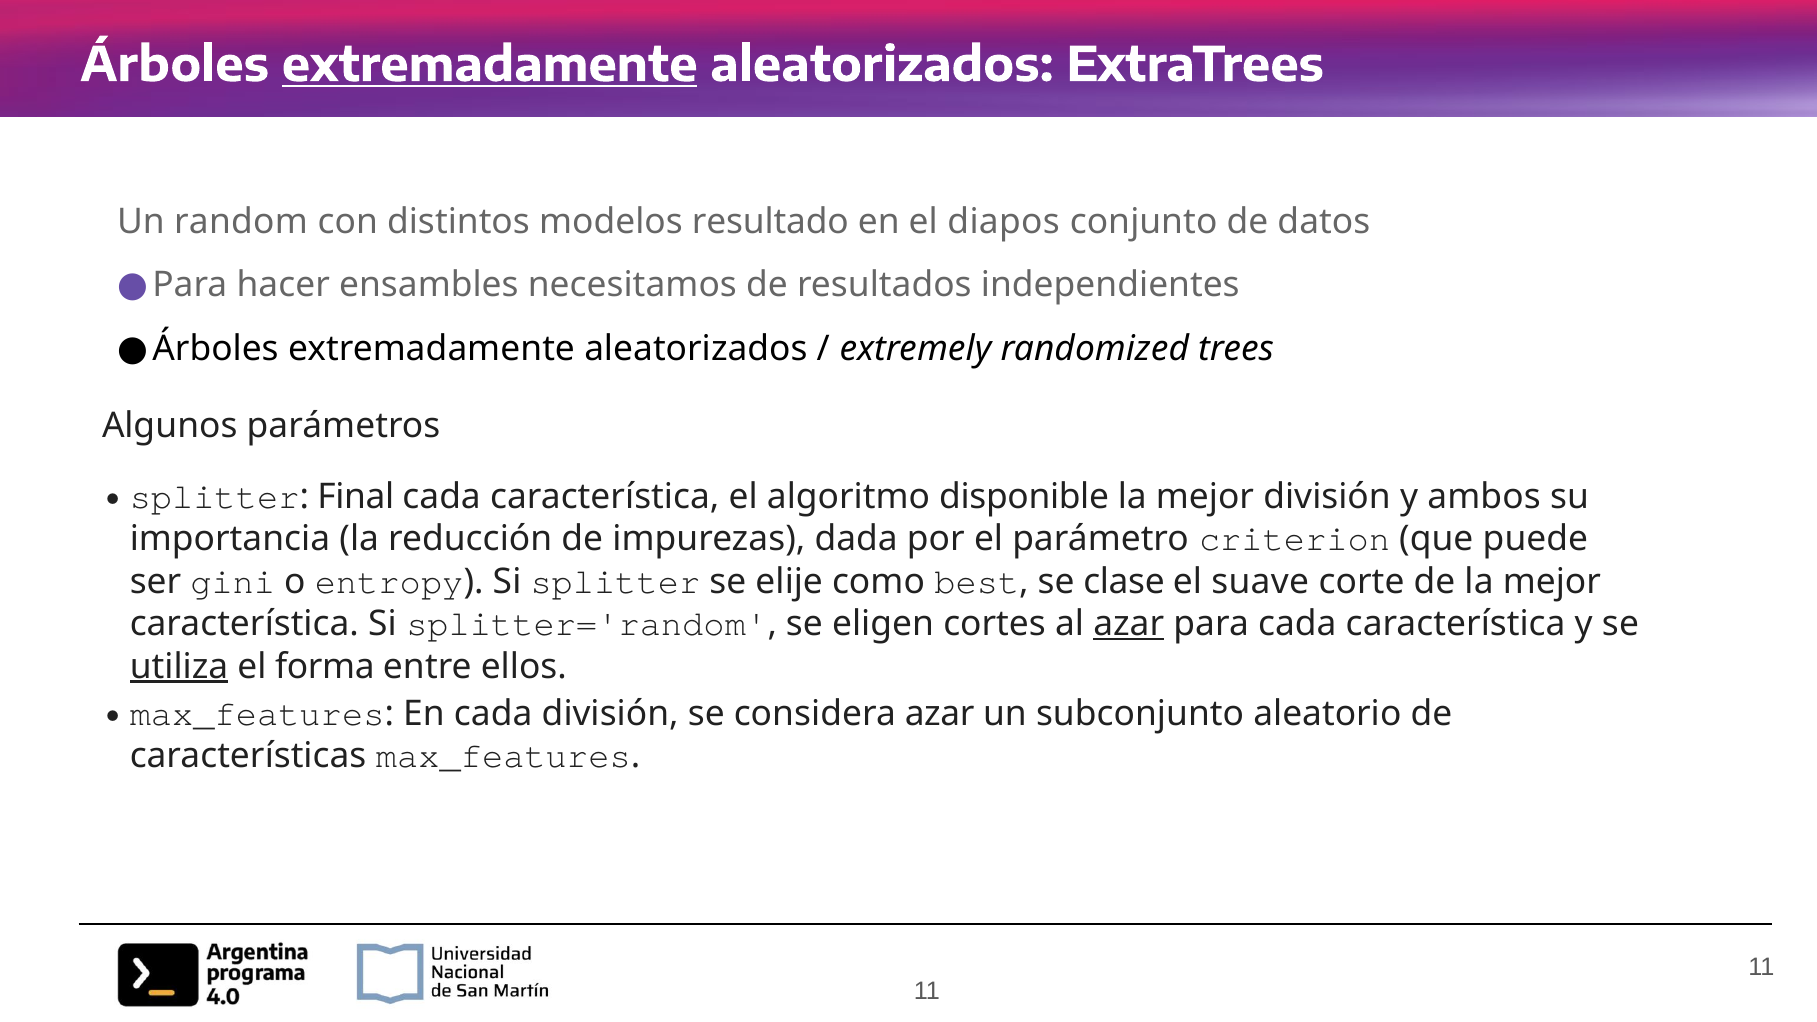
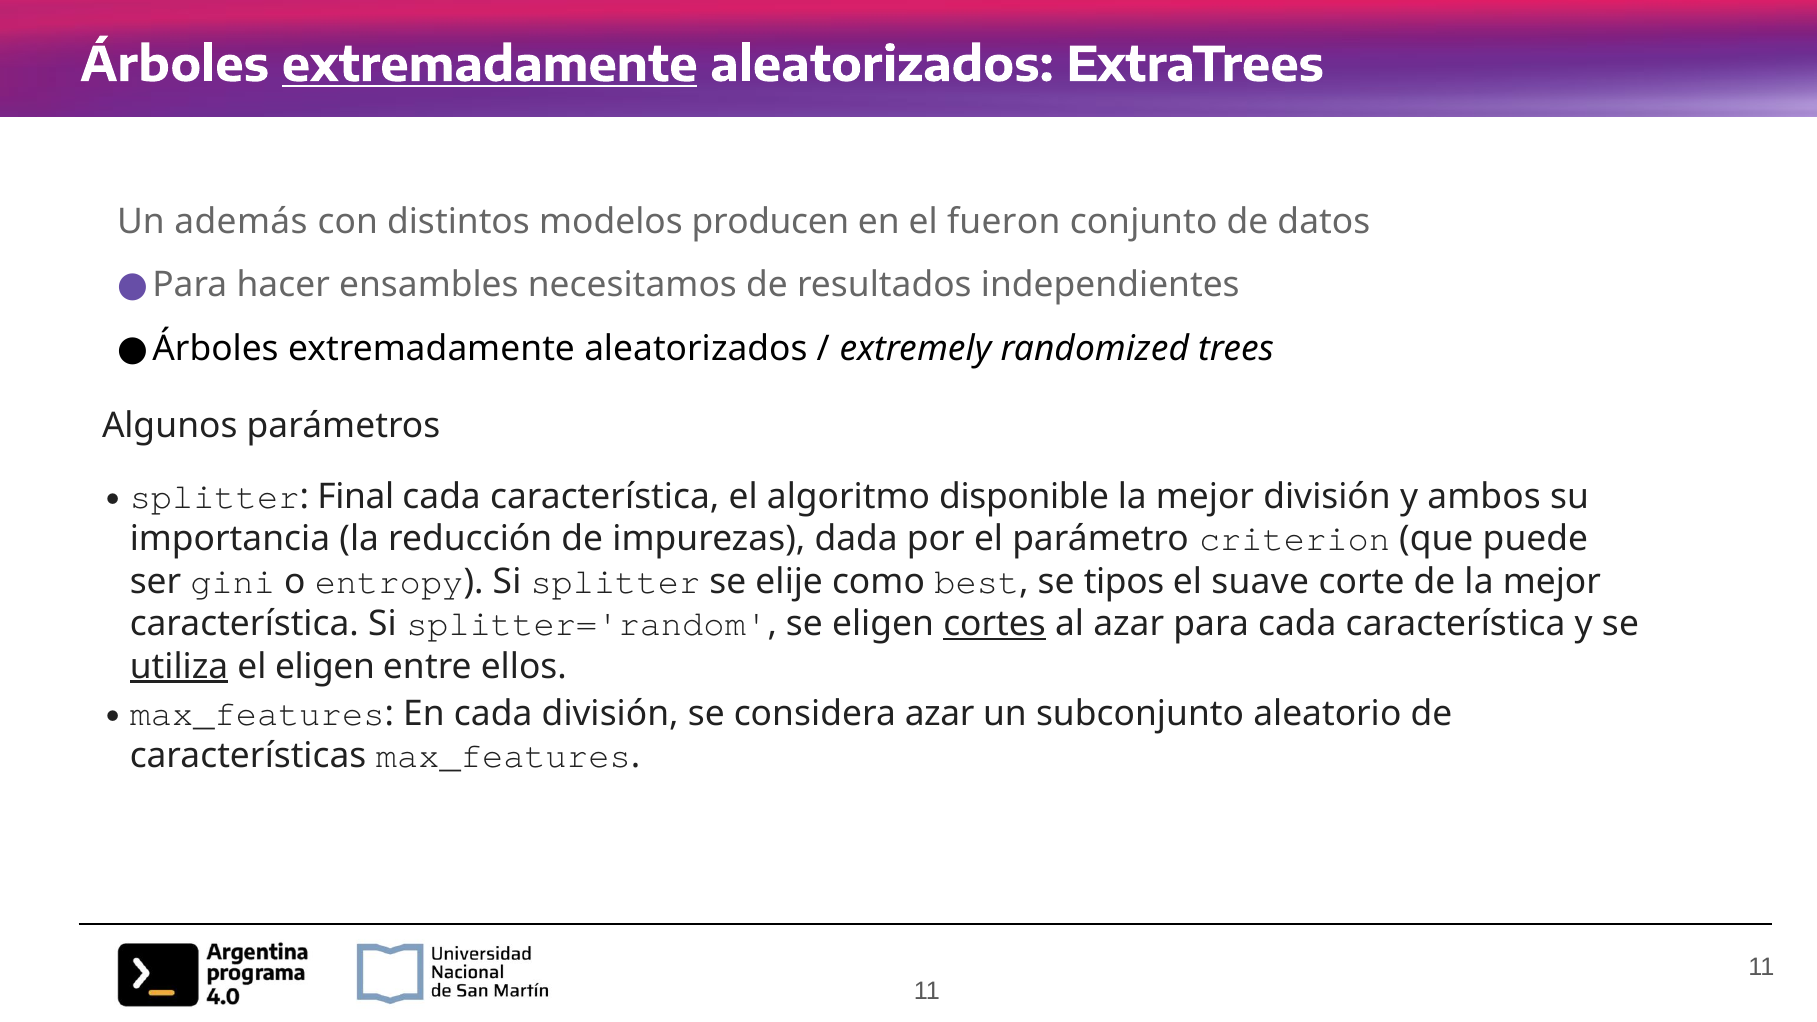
random: random -> además (241, 222)
resultado: resultado -> producen (770, 222)
diapos: diapos -> fueron (1004, 222)
clase: clase -> tipos (1124, 582)
cortes underline: none -> present (995, 624)
azar underline: present -> none (1129, 624)
el forma: forma -> eligen (325, 666)
